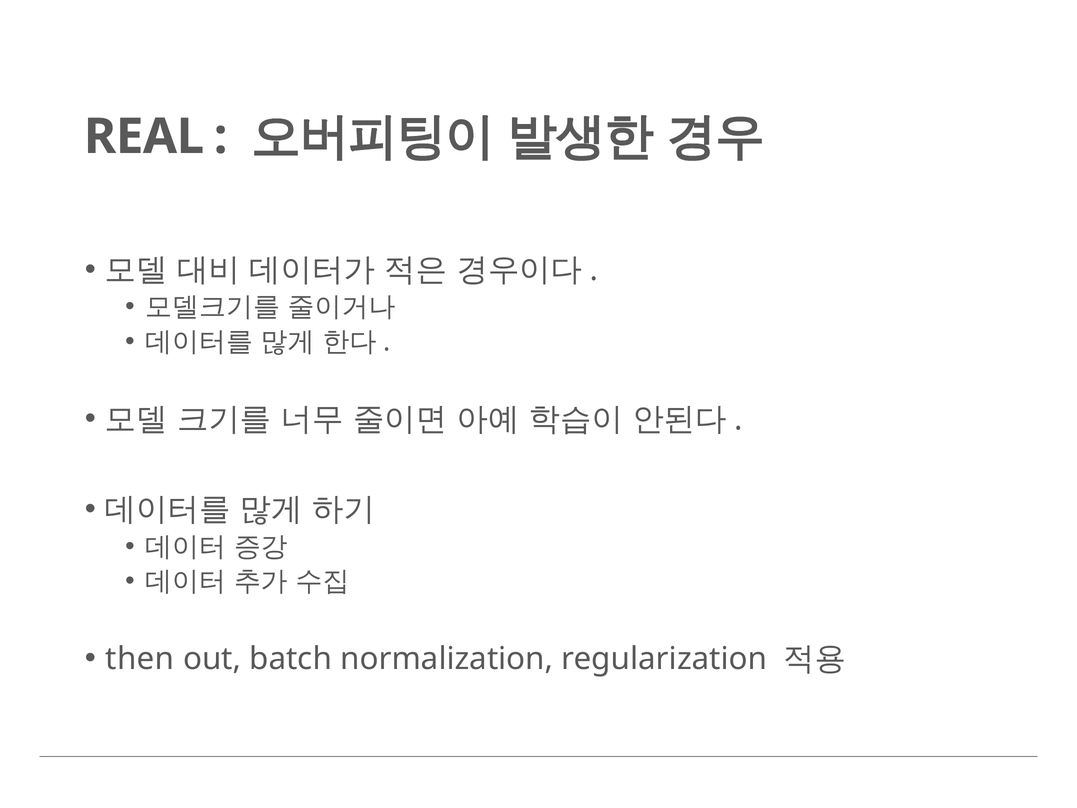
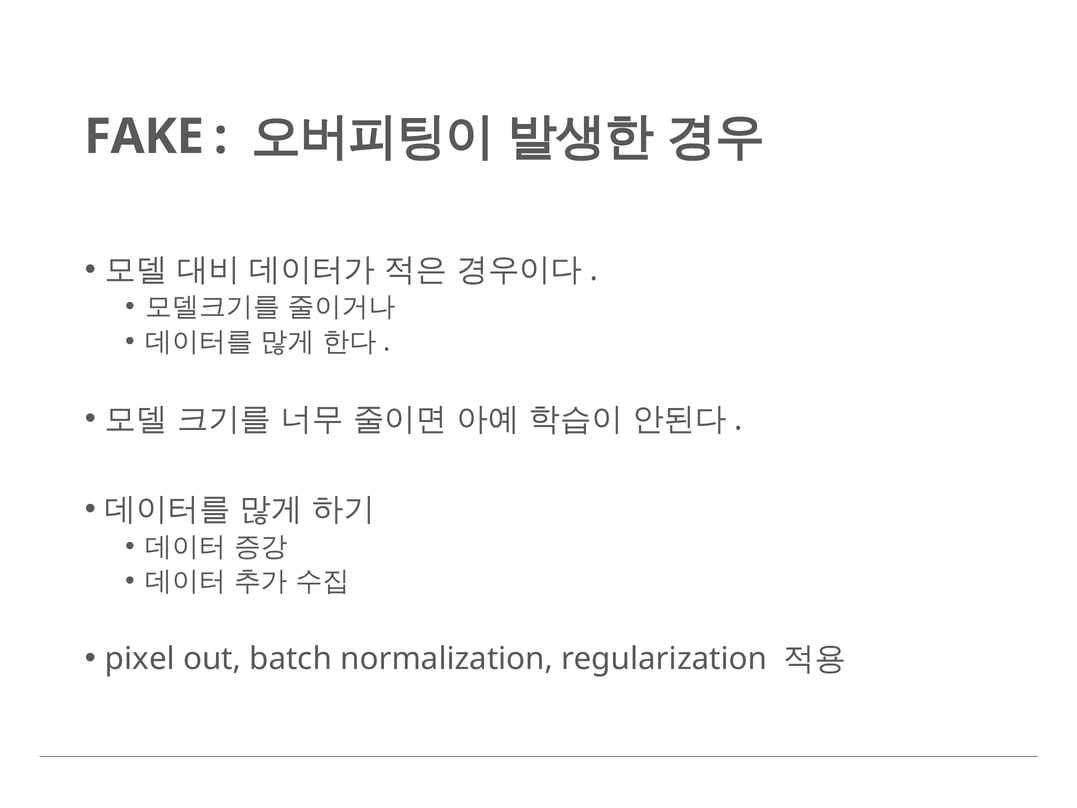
REAL: REAL -> FAKE (144, 137)
then: then -> pixel (140, 659)
